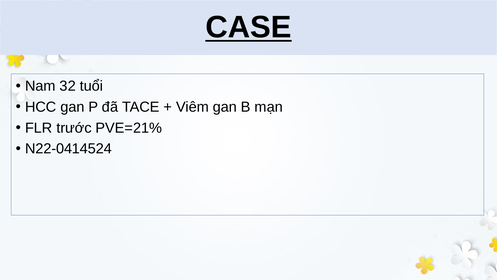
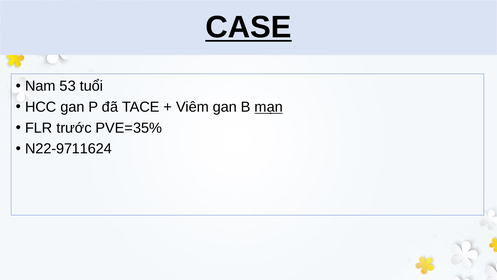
32: 32 -> 53 (68, 86)
mạn underline: none -> present (269, 107)
PVE=21%: PVE=21% -> PVE=35% (129, 128)
N22-0414524: N22-0414524 -> N22-9711624 (68, 149)
